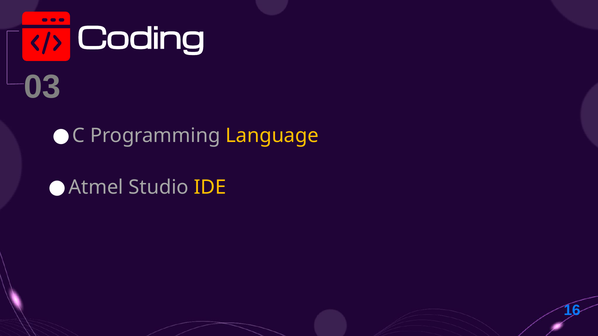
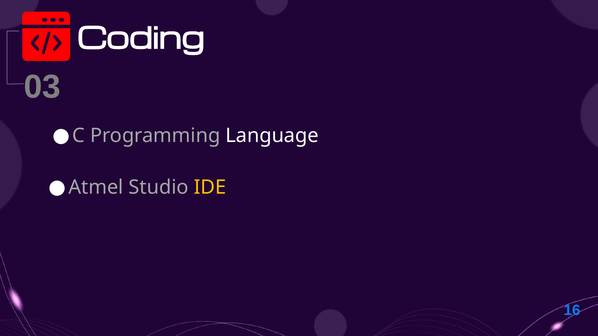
Language colour: yellow -> white (272, 136)
